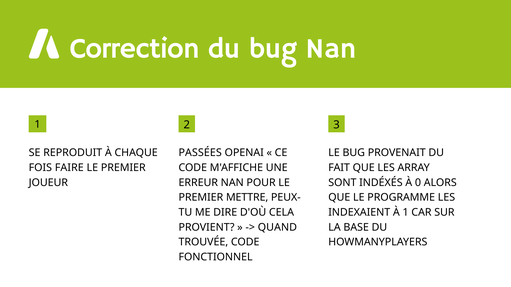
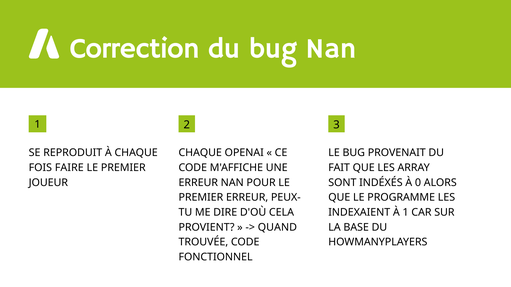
PASSÉES: PASSÉES -> CHAQUE (200, 153)
PREMIER METTRE: METTRE -> ERREUR (247, 198)
